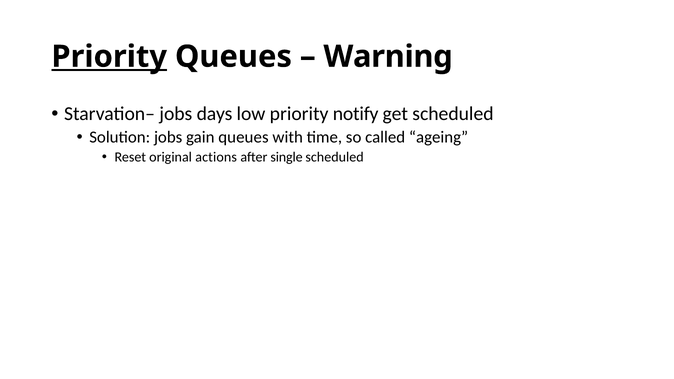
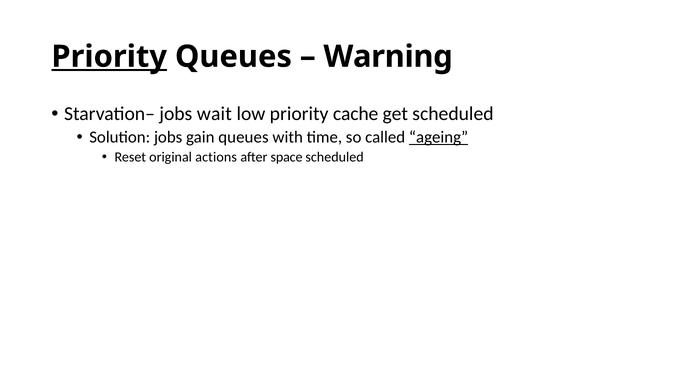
days: days -> wait (214, 114)
notify: notify -> cache (356, 114)
ageing underline: none -> present (439, 137)
single: single -> space (287, 157)
